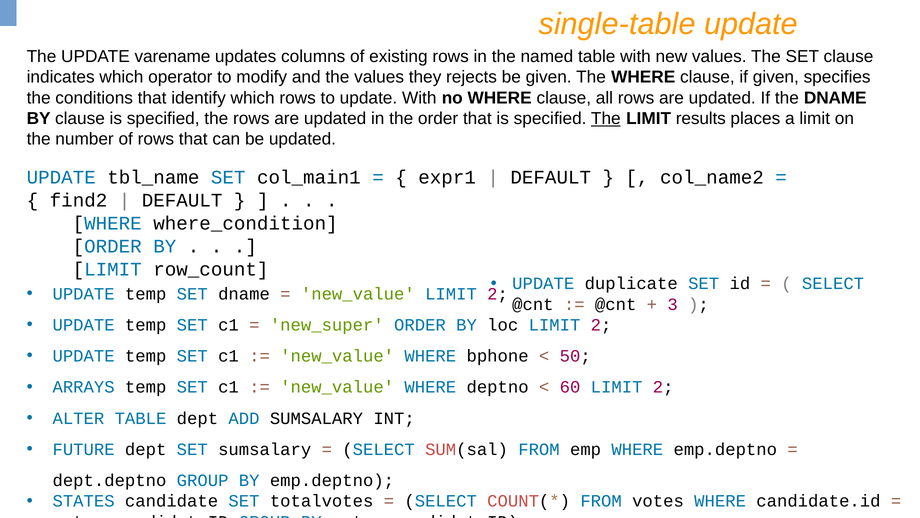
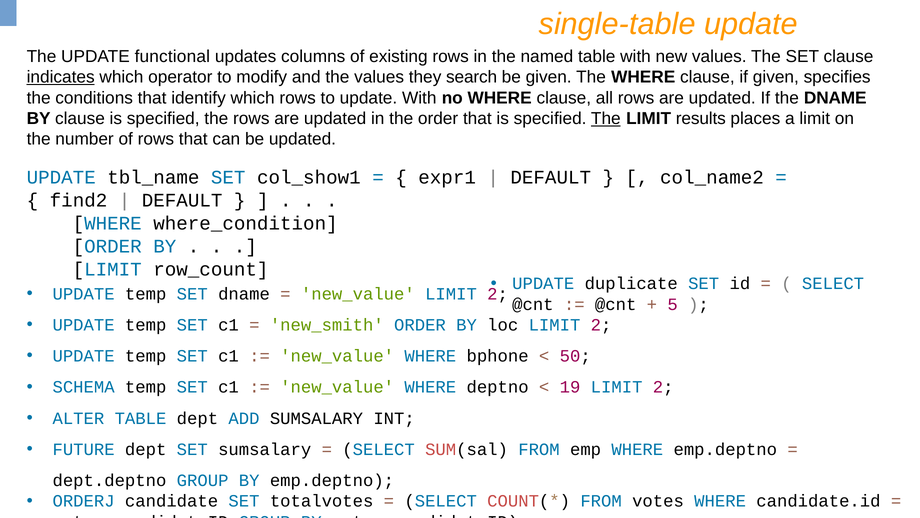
varename: varename -> functional (172, 56)
indicates underline: none -> present (61, 77)
rejects: rejects -> search (472, 77)
col_main1: col_main1 -> col_show1 (309, 177)
3: 3 -> 5 (673, 304)
new_super: new_super -> new_smith (327, 325)
ARRAYS: ARRAYS -> SCHEMA (84, 387)
60: 60 -> 19 (570, 387)
STATES: STATES -> ORDERJ (84, 501)
